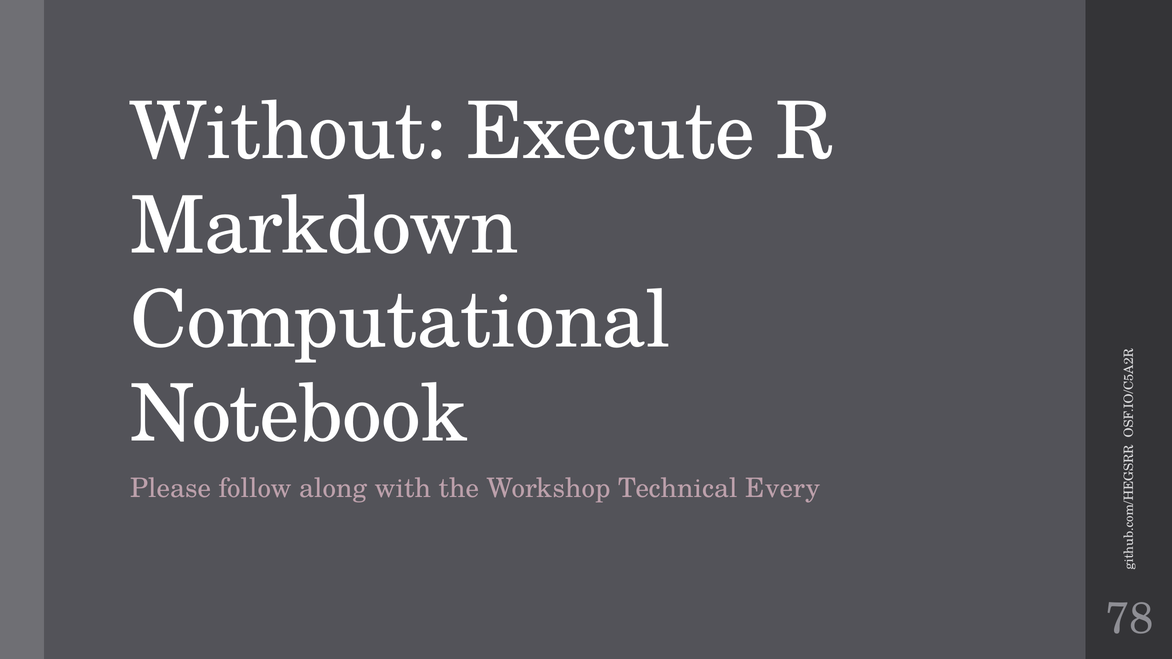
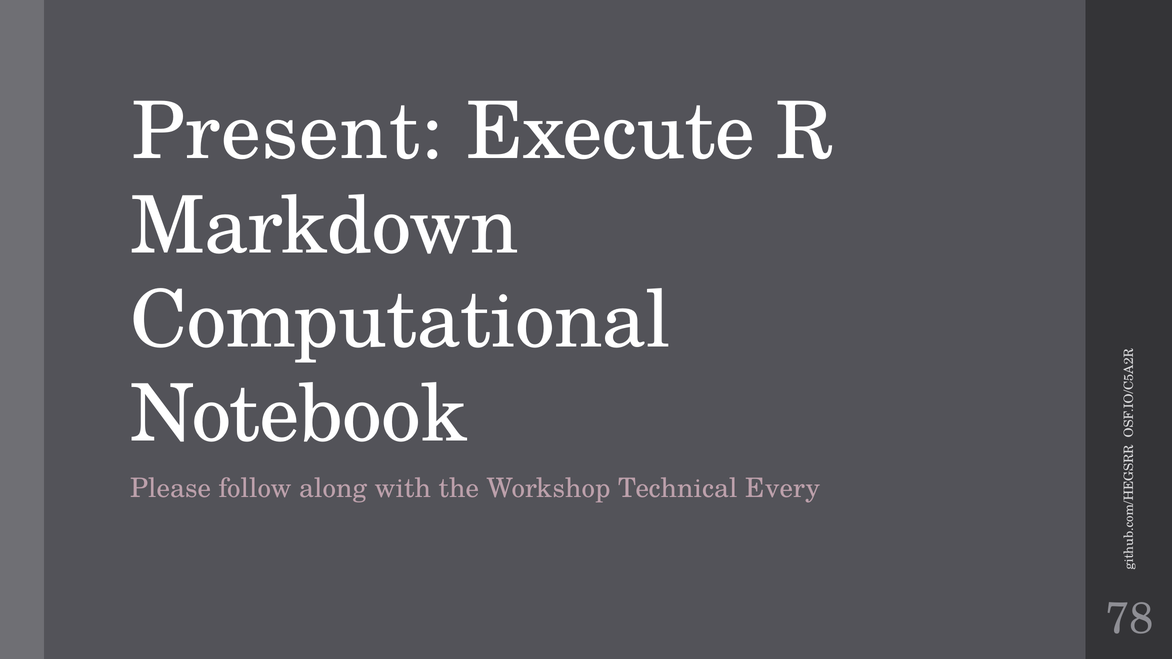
Without: Without -> Present (287, 132)
